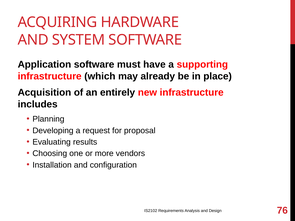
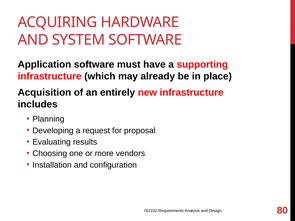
76: 76 -> 80 (282, 211)
